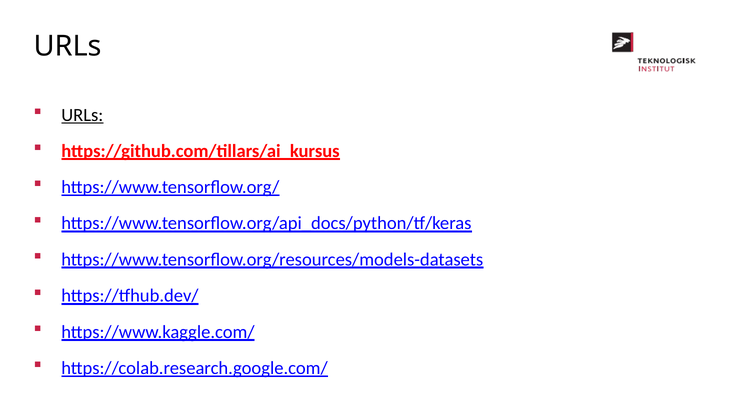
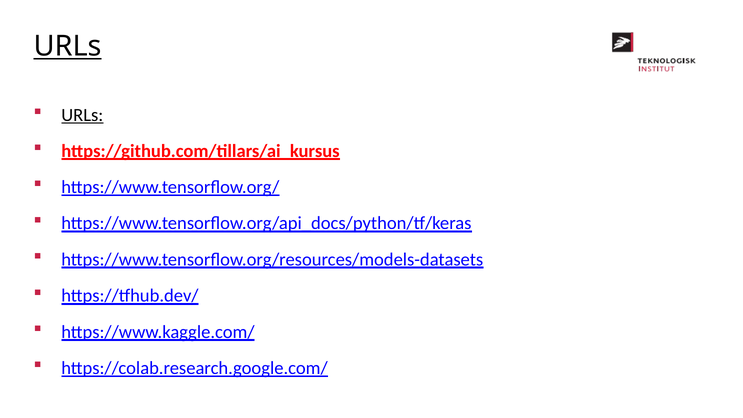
URLs underline: none -> present (68, 46)
